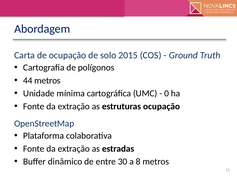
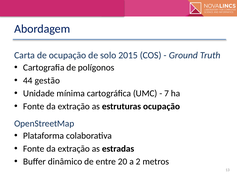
44 metros: metros -> gestão (47, 80)
0: 0 -> 7 (167, 93)
30: 30 -> 20 (123, 161)
8: 8 -> 2 (138, 161)
